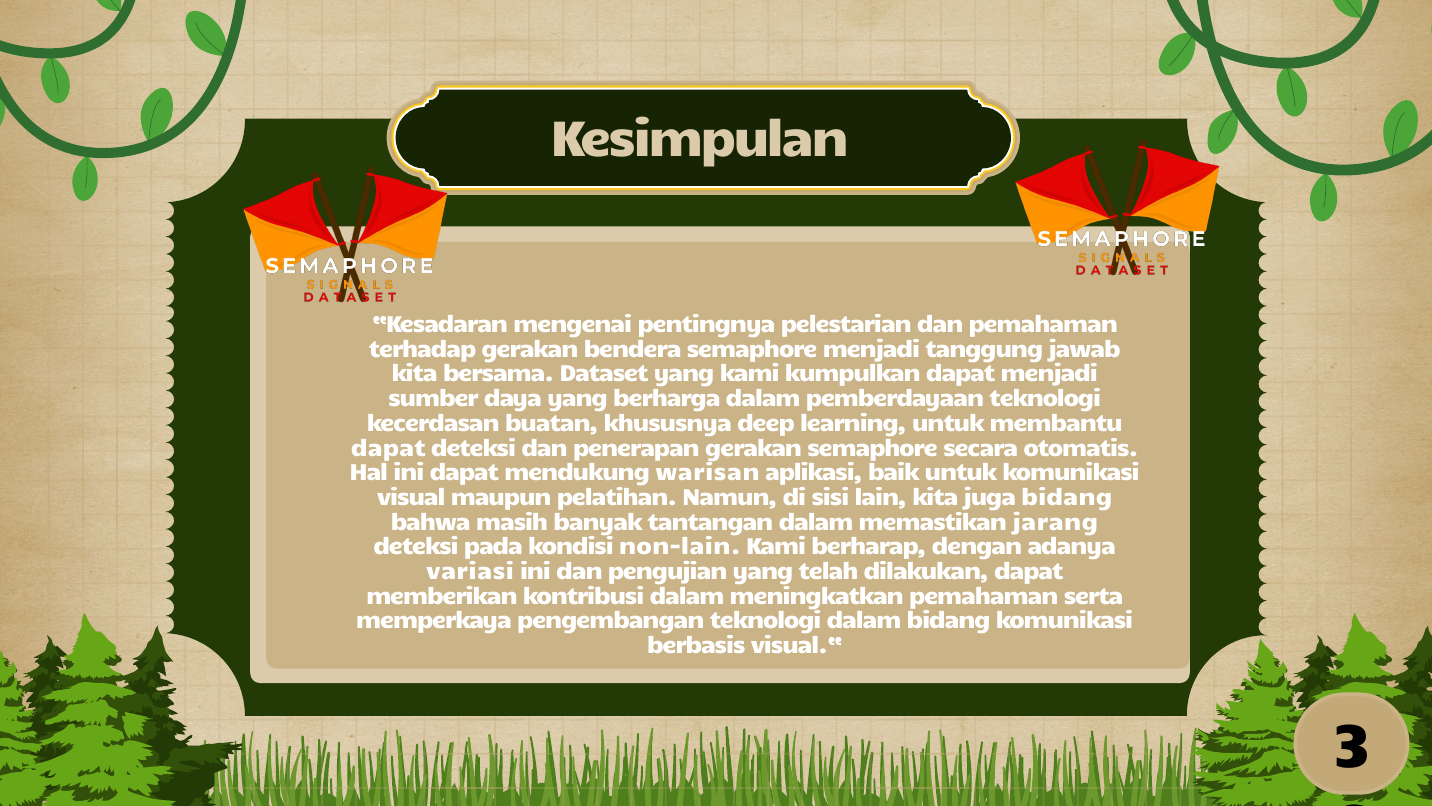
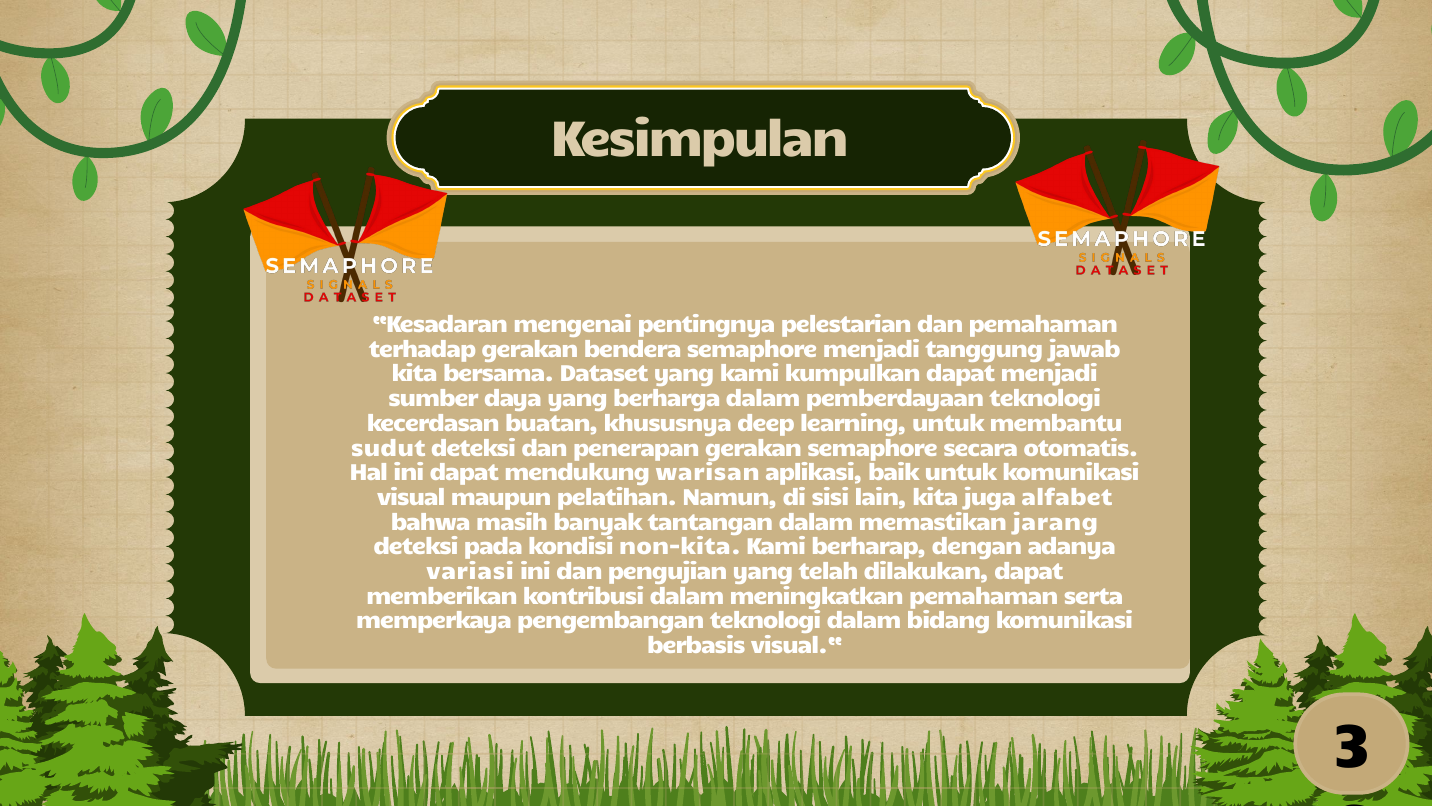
dapat: dapat -> sudut (388, 448)
juga bidang: bidang -> alfabet (1067, 498)
non-lain: non-lain -> non-kita (680, 547)
